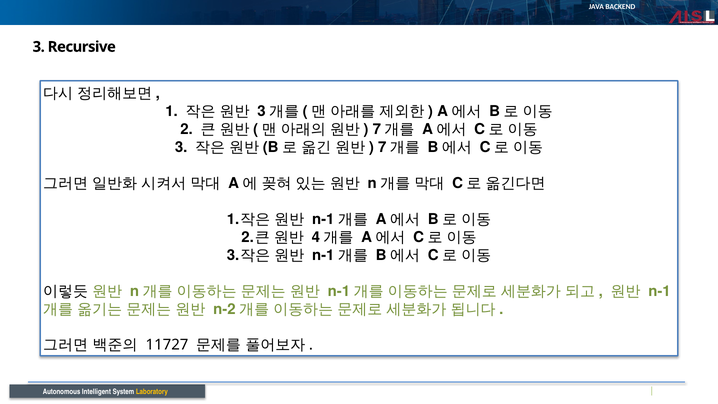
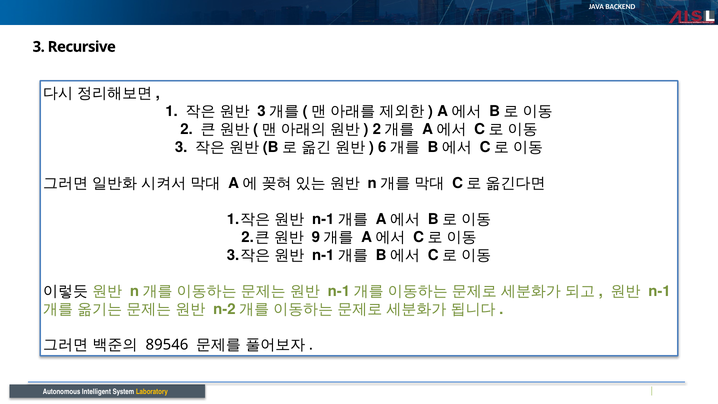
7: 7 -> 2 (377, 129)
7: 7 -> 6 (382, 147)
4: 4 -> 9 (316, 237)
11727: 11727 -> 89546 (167, 345)
